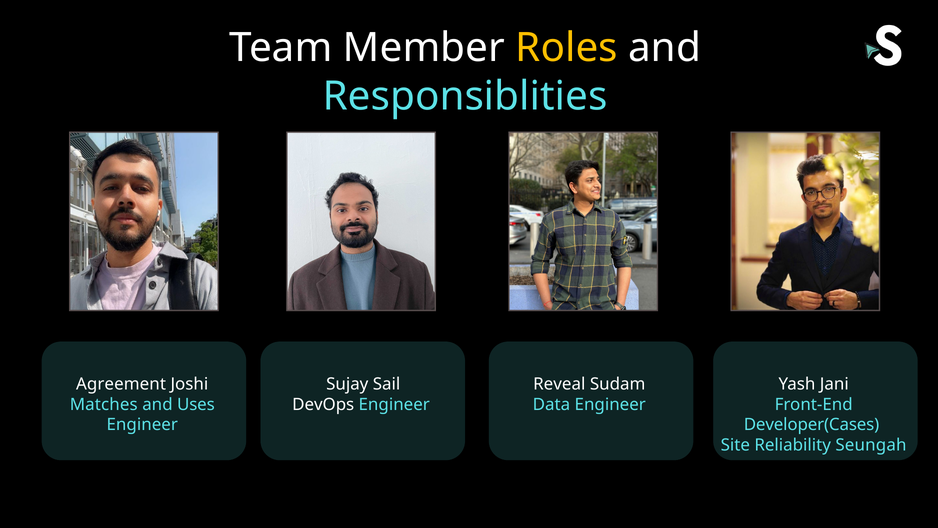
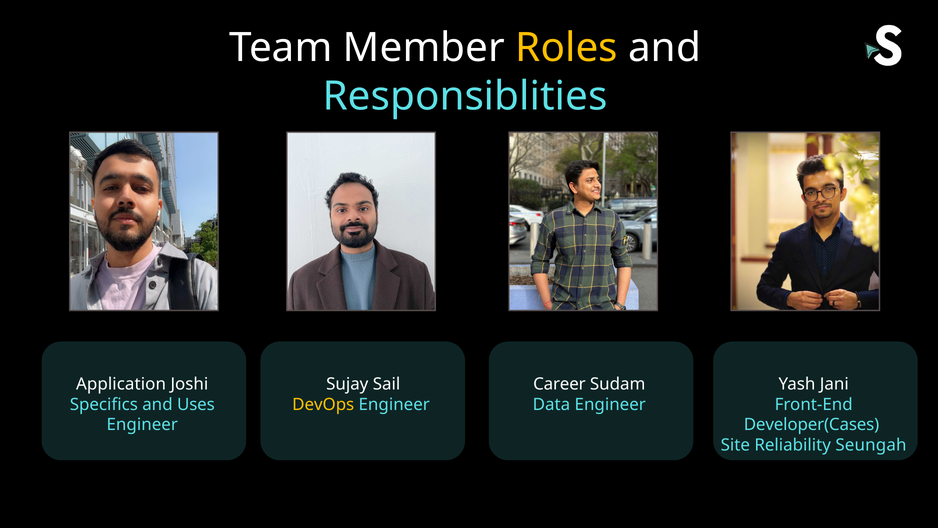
Agreement: Agreement -> Application (121, 384)
Reveal: Reveal -> Career (559, 384)
Matches: Matches -> Specifics (104, 404)
DevOps colour: white -> yellow (323, 404)
